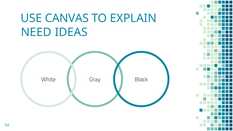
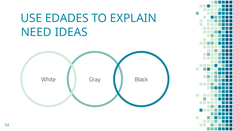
CANVAS: CANVAS -> EDADES (67, 18)
